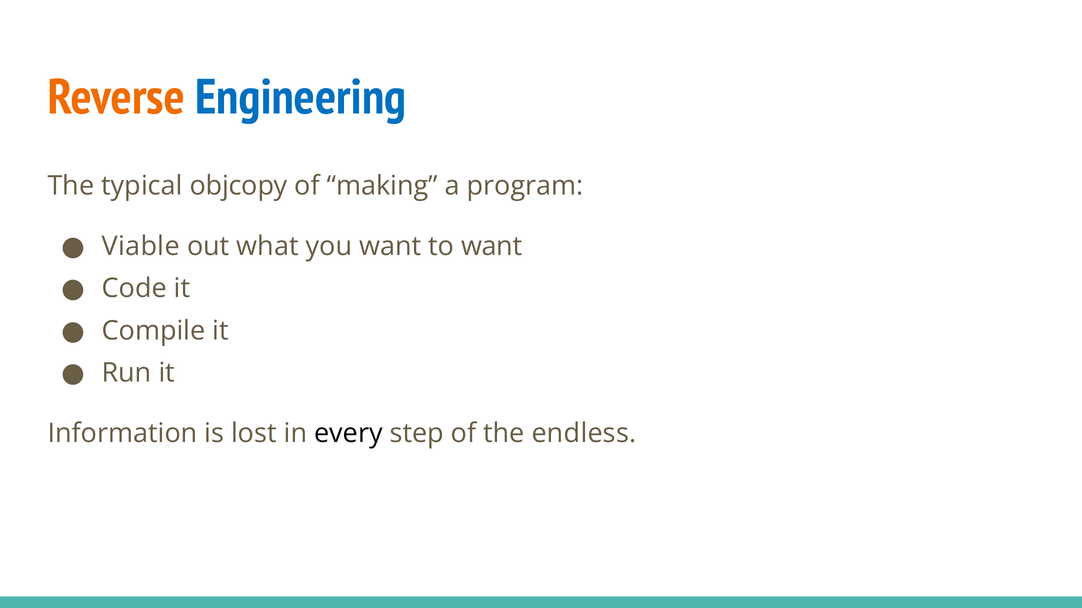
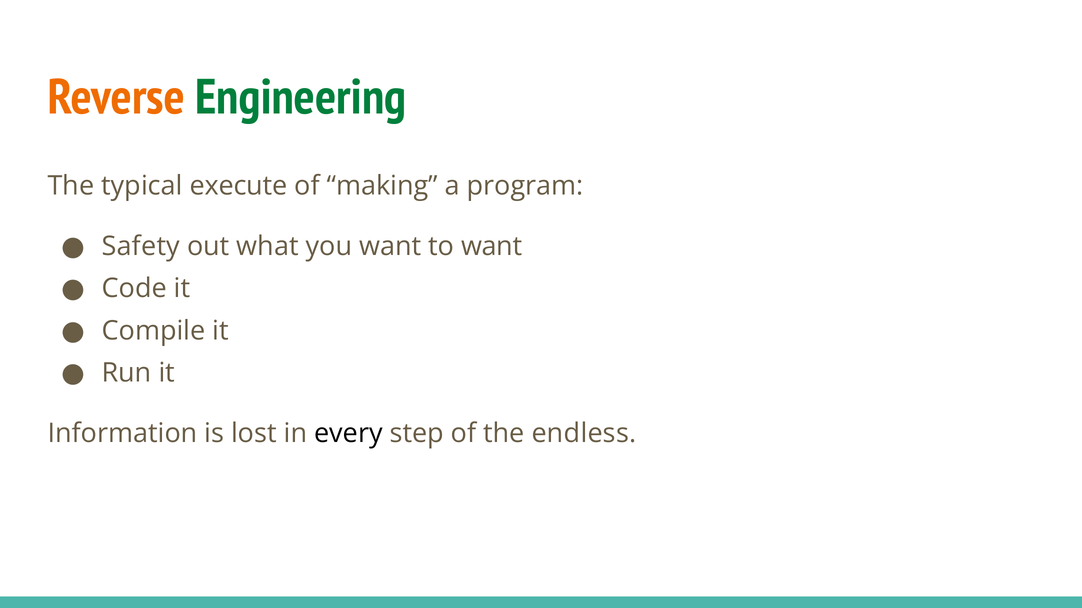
Engineering colour: blue -> green (301, 98)
objcopy: objcopy -> execute (239, 186)
Viable: Viable -> Safety (141, 246)
